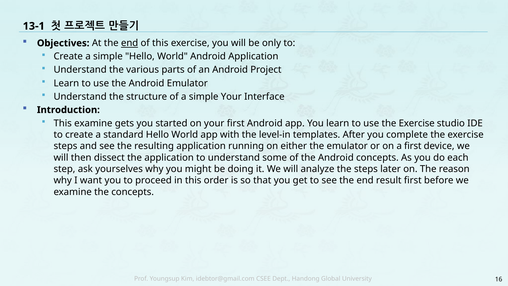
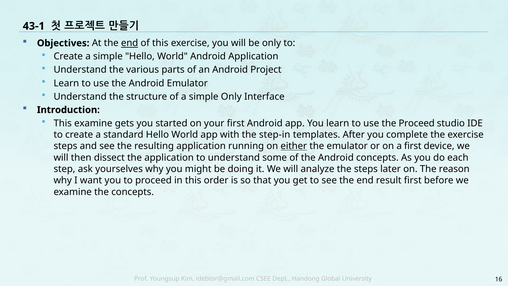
13-1: 13-1 -> 43-1 (34, 26)
simple Your: Your -> Only (231, 96)
use the Exercise: Exercise -> Proceed (417, 123)
level-in: level-in -> step-in (275, 135)
either underline: none -> present (294, 146)
